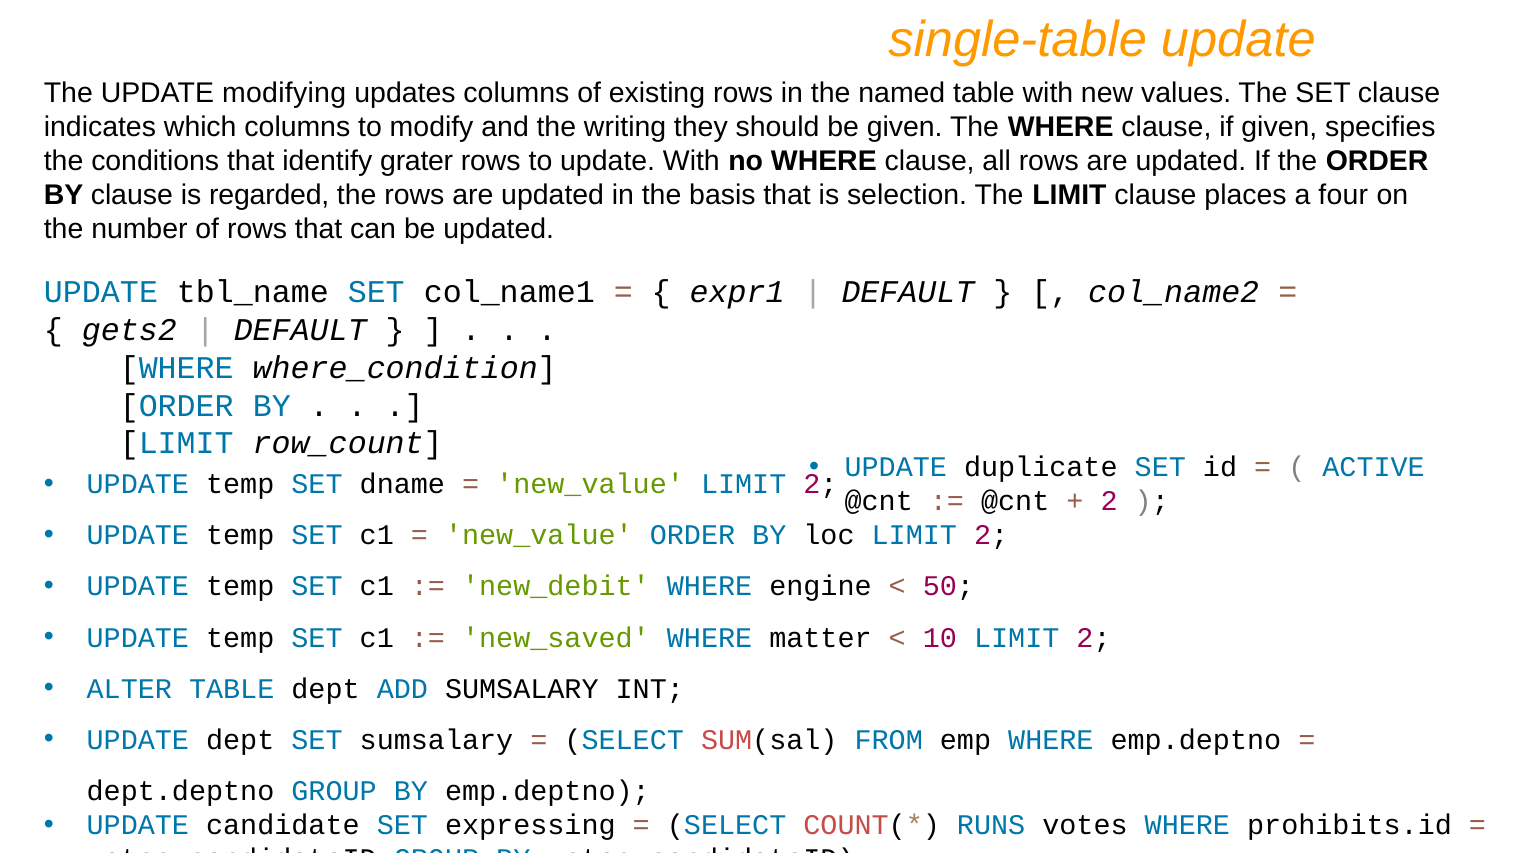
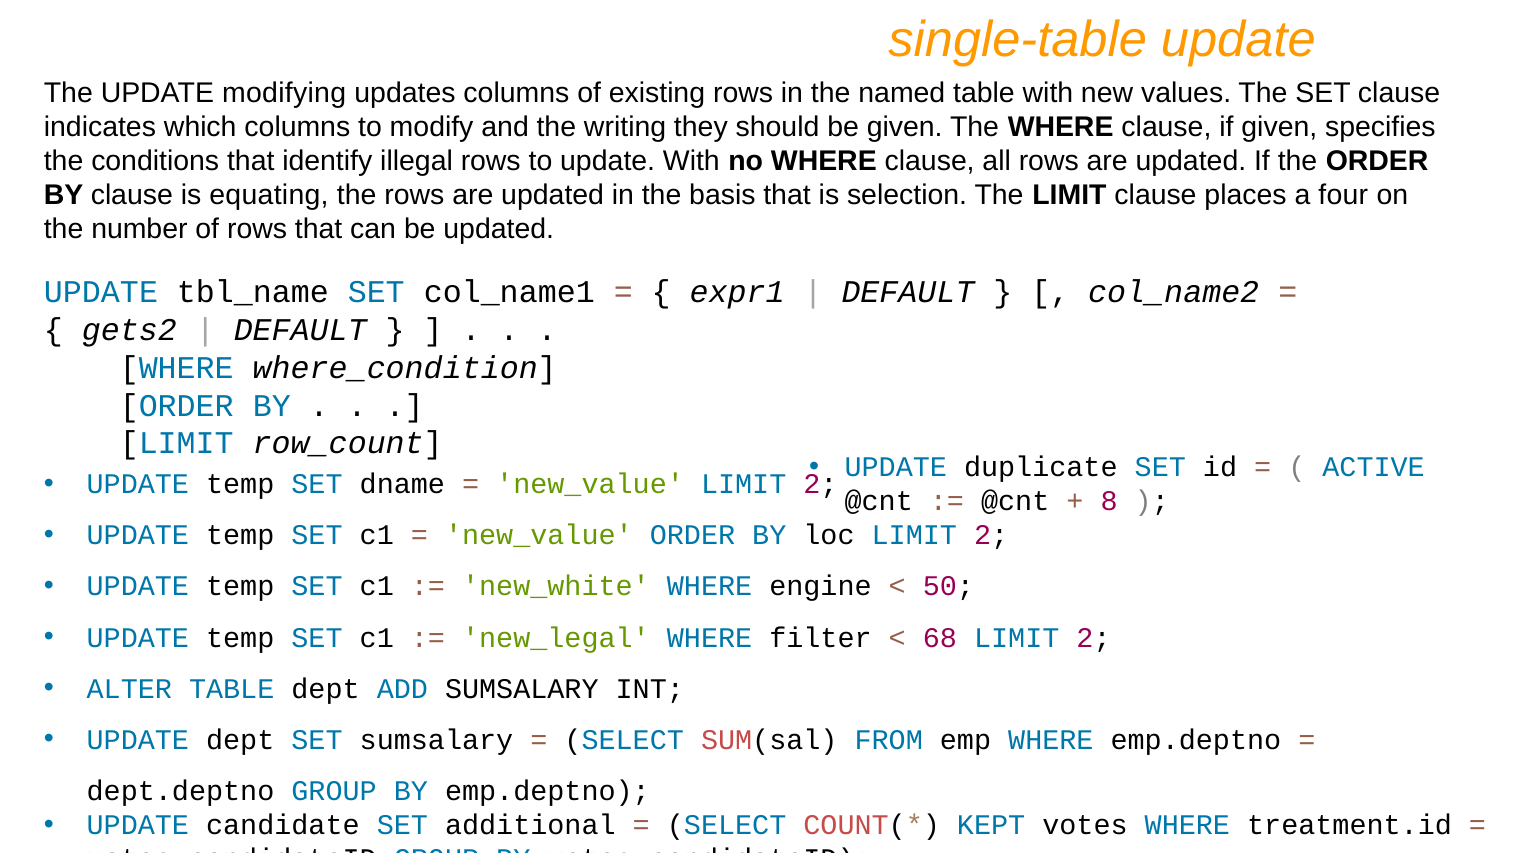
grater: grater -> illegal (417, 161)
regarded: regarded -> equating (269, 195)
2: 2 -> 8 (1109, 502)
new_debit: new_debit -> new_white (556, 587)
new_saved: new_saved -> new_legal (556, 638)
matter: matter -> filter (820, 638)
10: 10 -> 68 (940, 638)
expressing: expressing -> additional (530, 826)
RUNS: RUNS -> KEPT (991, 826)
prohibits.id: prohibits.id -> treatment.id (1350, 826)
